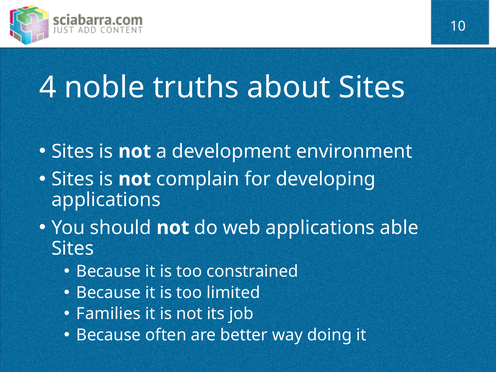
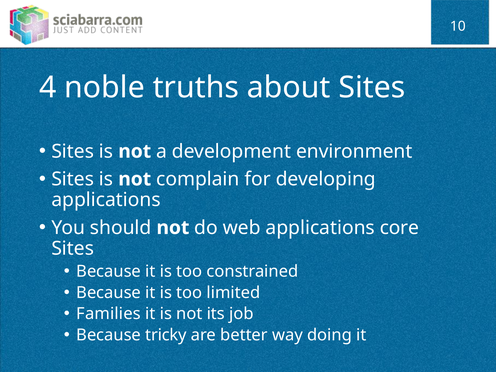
able: able -> core (399, 228)
often: often -> tricky (166, 335)
